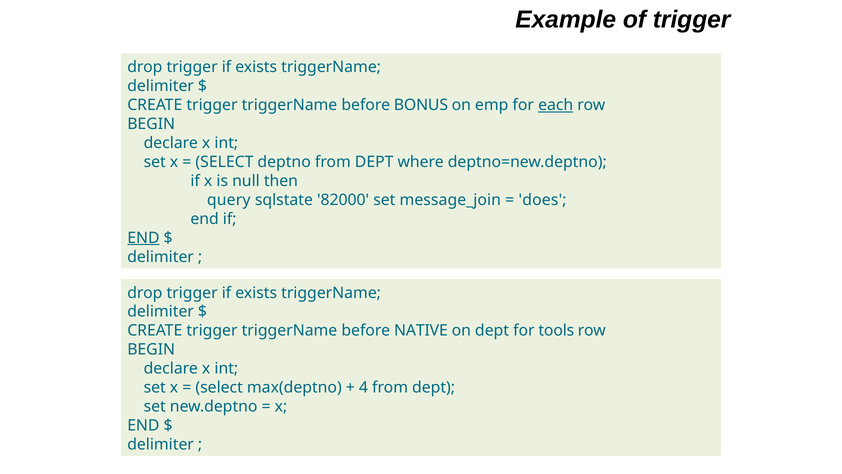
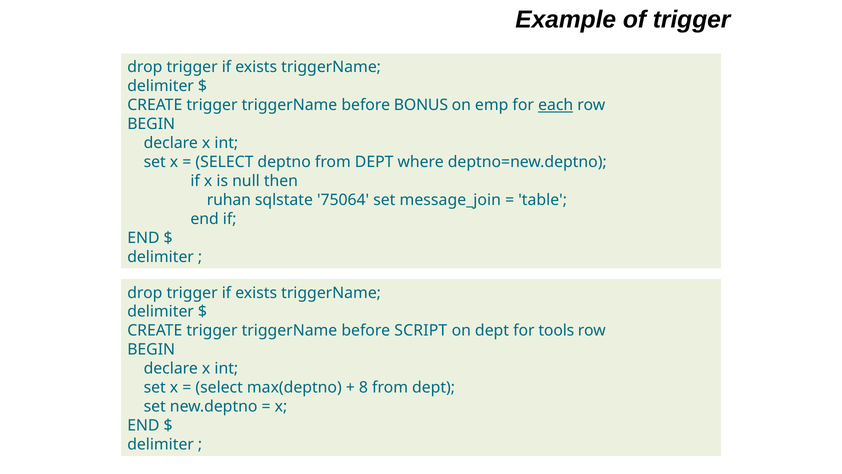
query: query -> ruhan (229, 200)
82000: 82000 -> 75064 (343, 200)
does: does -> table (543, 200)
END underline: present -> none (143, 238)
NATIVE: NATIVE -> SCRIPT (421, 331)
4: 4 -> 8 (363, 387)
